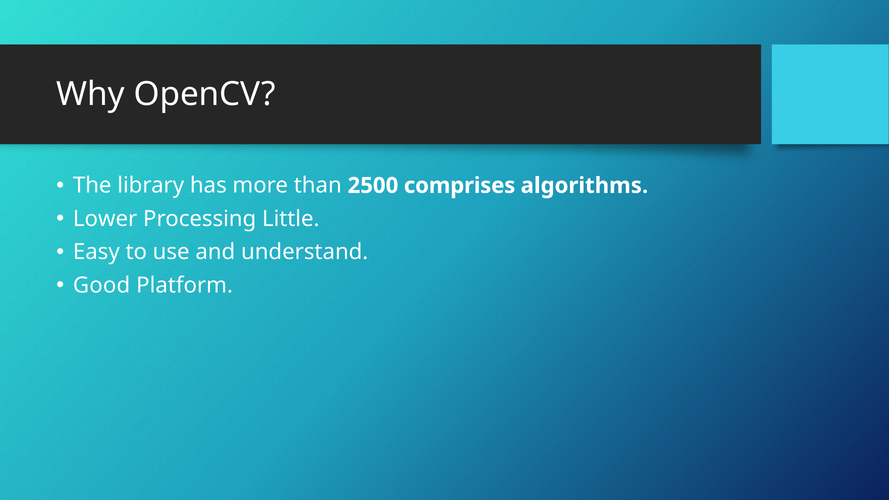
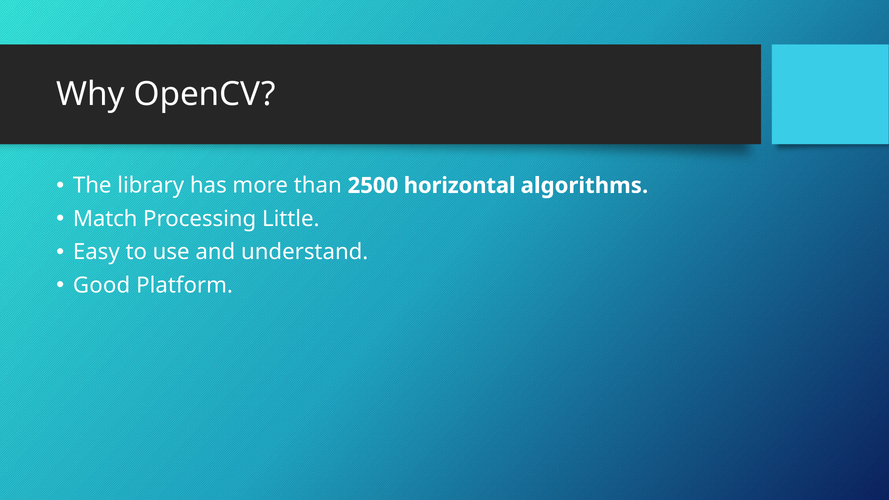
comprises: comprises -> horizontal (460, 186)
Lower: Lower -> Match (105, 219)
